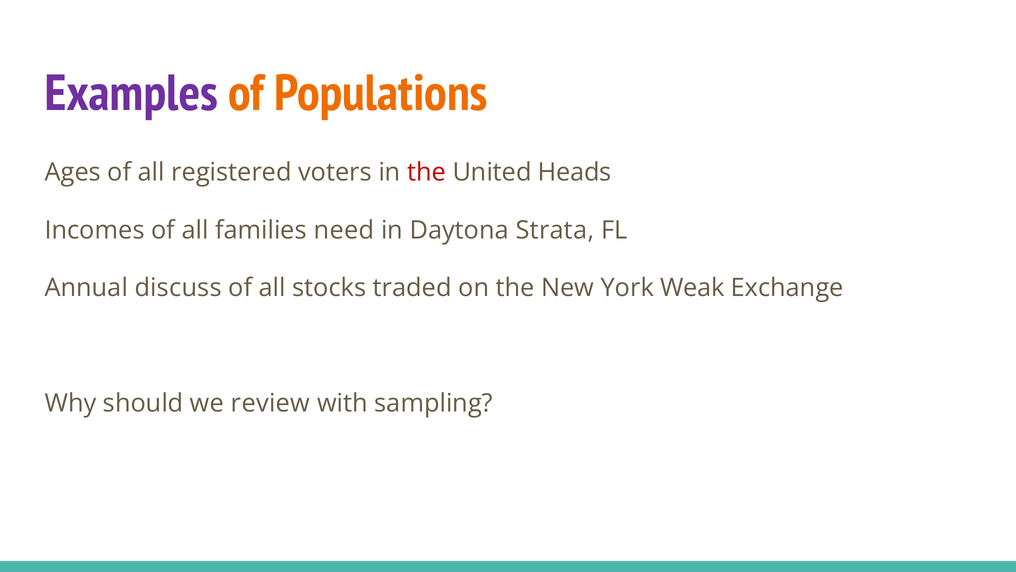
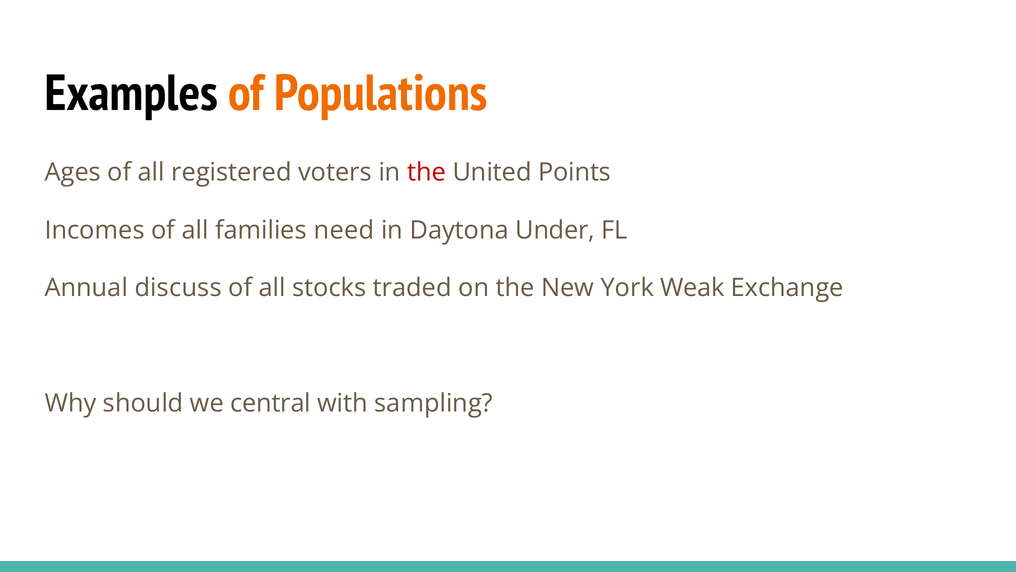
Examples colour: purple -> black (131, 94)
Heads: Heads -> Points (575, 172)
Strata: Strata -> Under (555, 230)
review: review -> central (271, 403)
